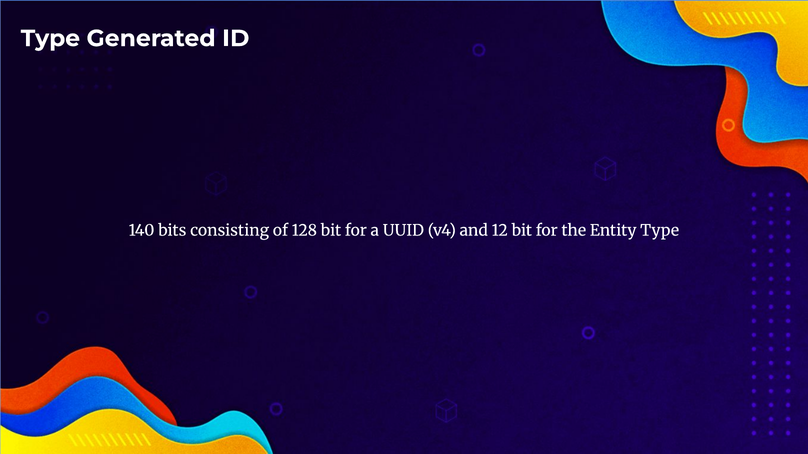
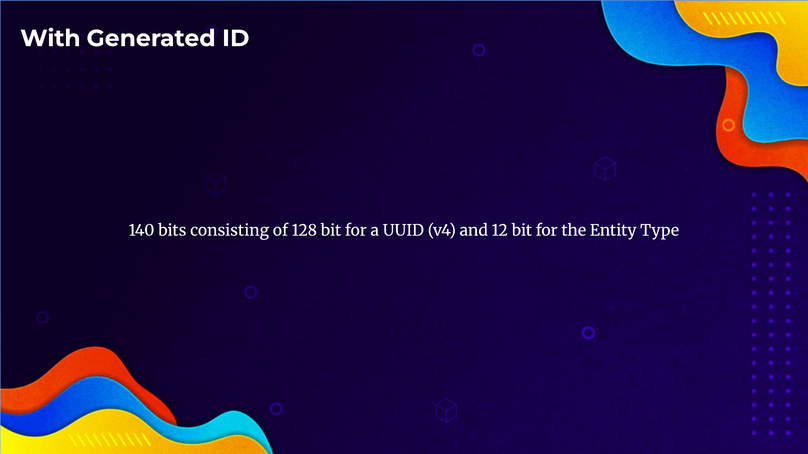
Type: Type -> With (50, 38)
